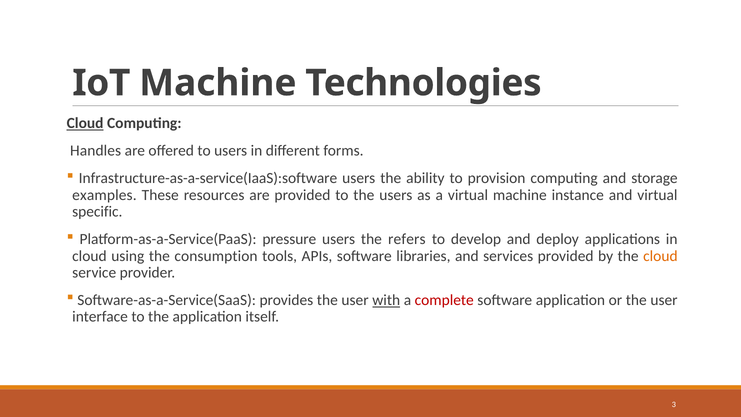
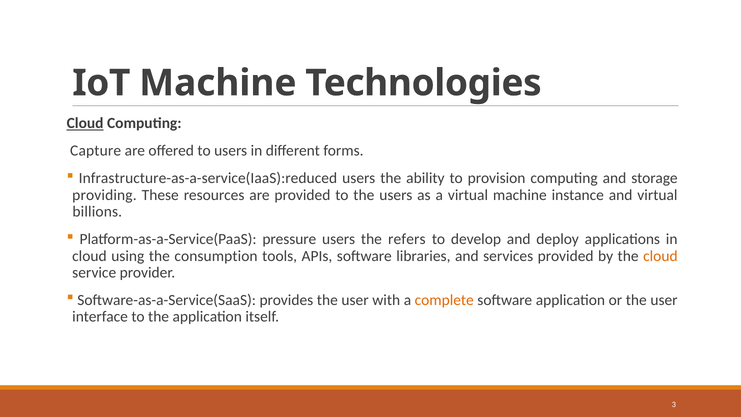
Handles: Handles -> Capture (96, 151)
Infrastructure-as-a-service(IaaS):software: Infrastructure-as-a-service(IaaS):software -> Infrastructure-as-a-service(IaaS):reduced (208, 178)
examples: examples -> providing (104, 195)
specific: specific -> billions (97, 212)
with underline: present -> none (386, 300)
complete colour: red -> orange (444, 300)
